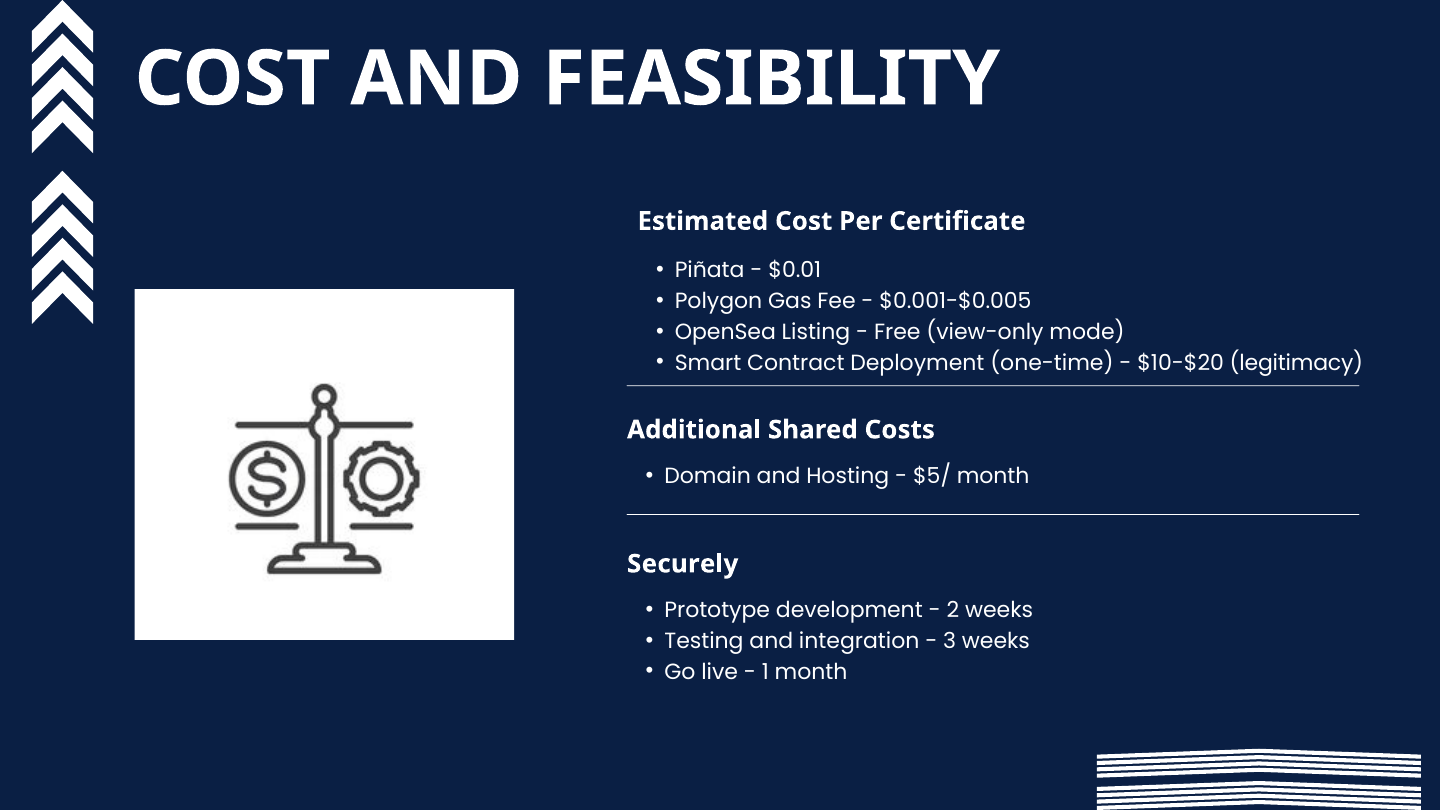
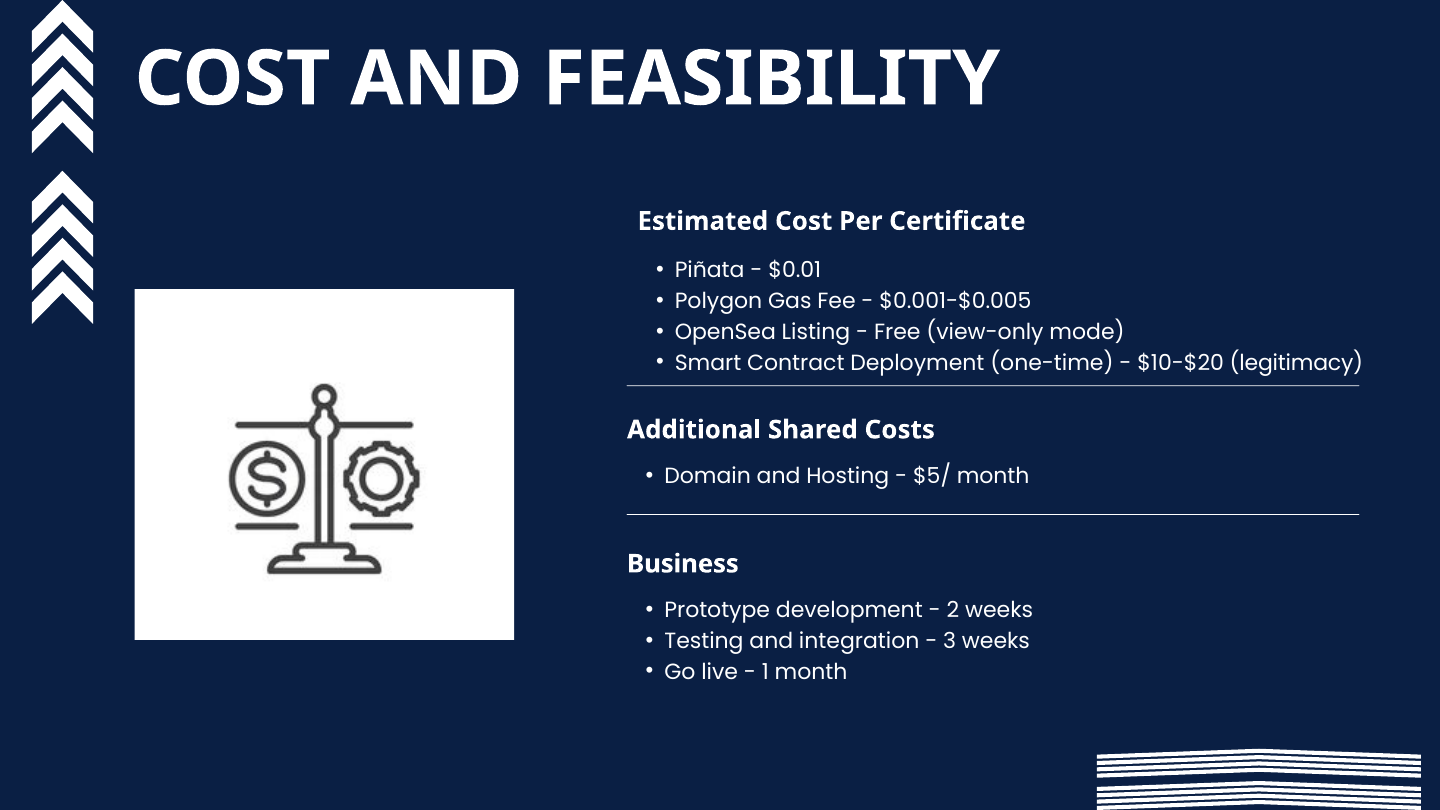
Securely: Securely -> Business (683, 564)
